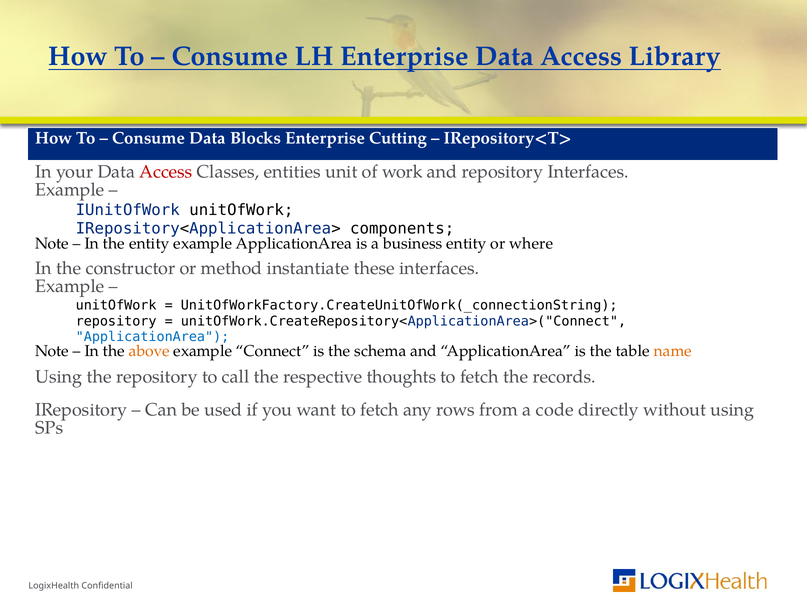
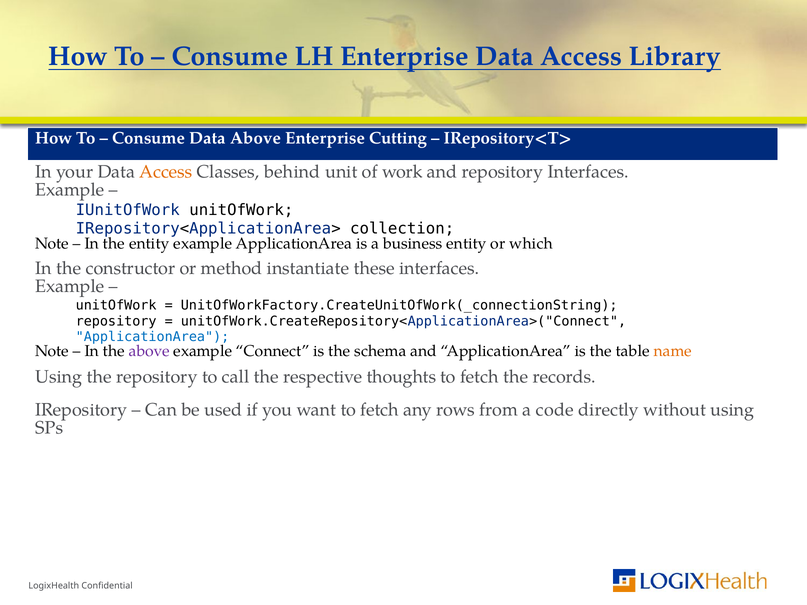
Data Blocks: Blocks -> Above (256, 138)
Access colour: red -> orange (166, 172)
entities: entities -> behind (292, 172)
components: components -> collection (402, 229)
where: where -> which (531, 244)
above colour: orange -> purple (149, 351)
